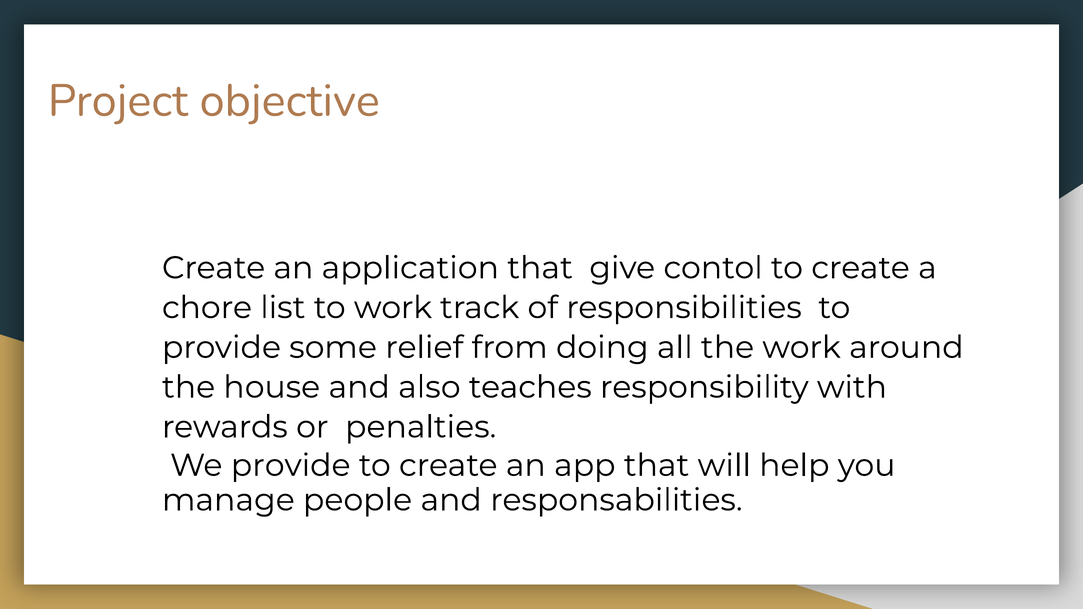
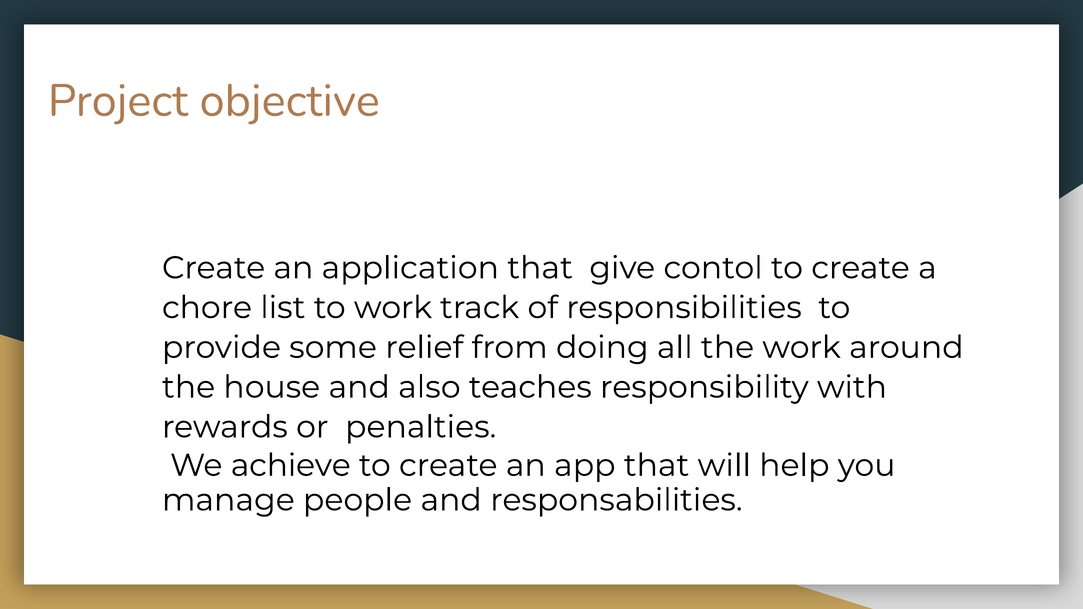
We provide: provide -> achieve (291, 466)
